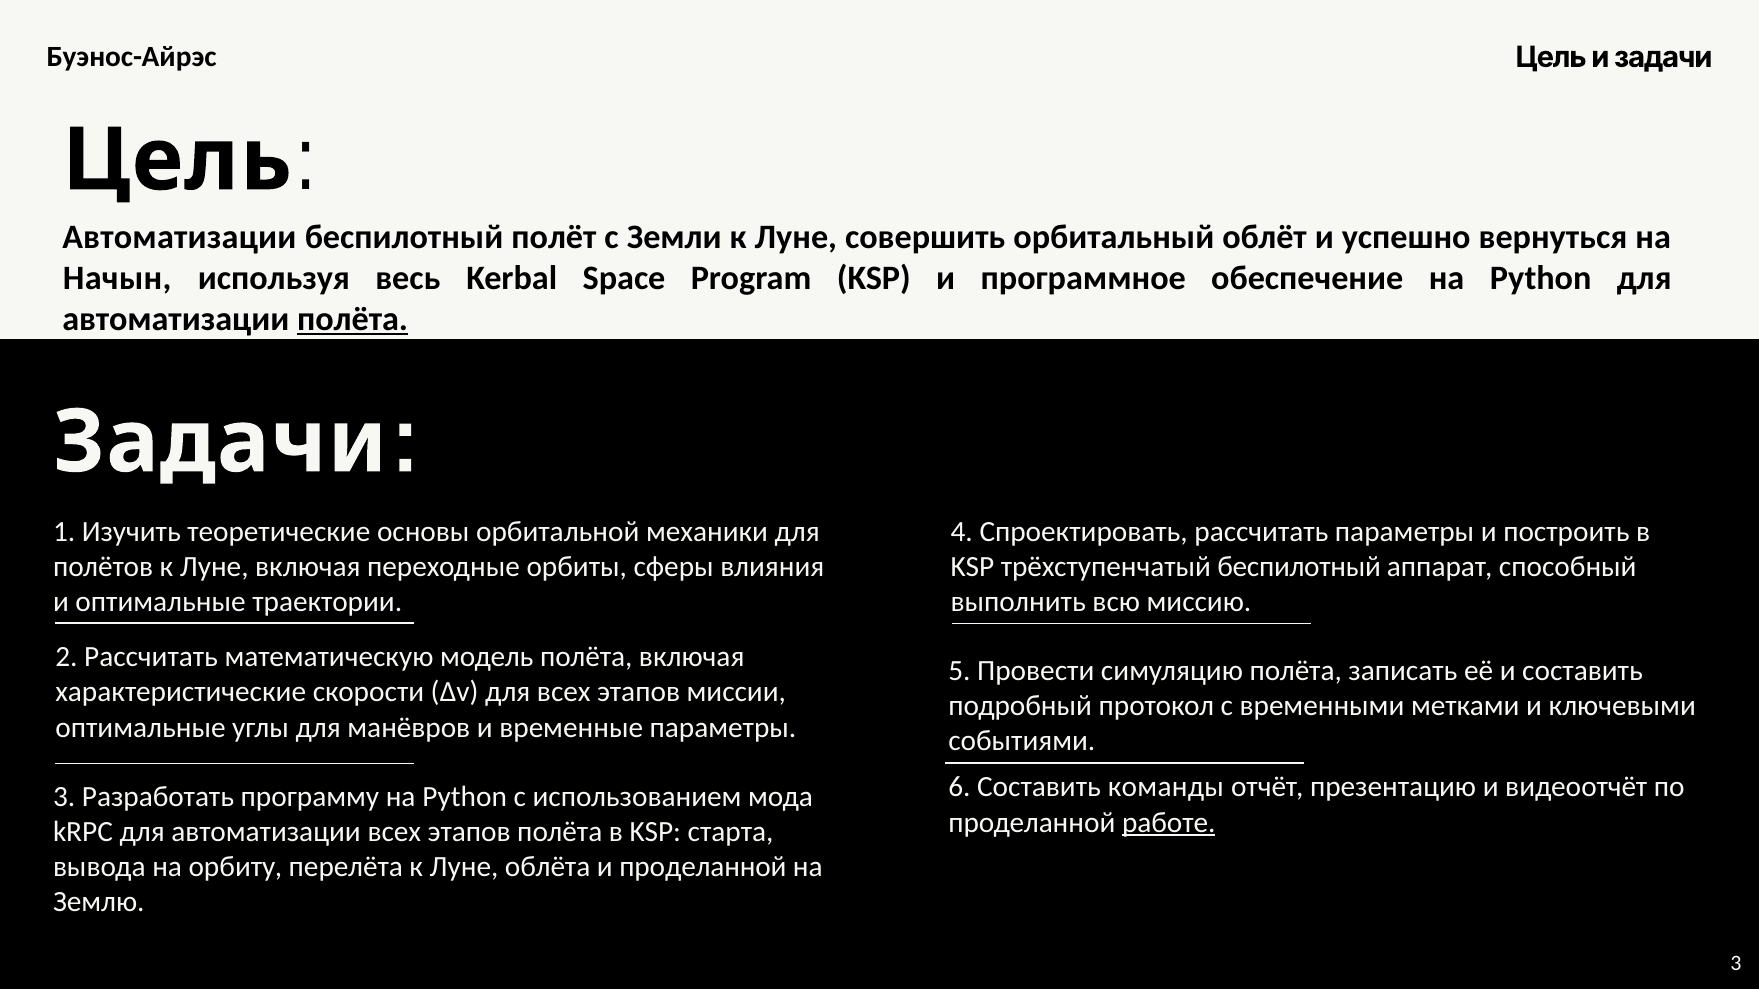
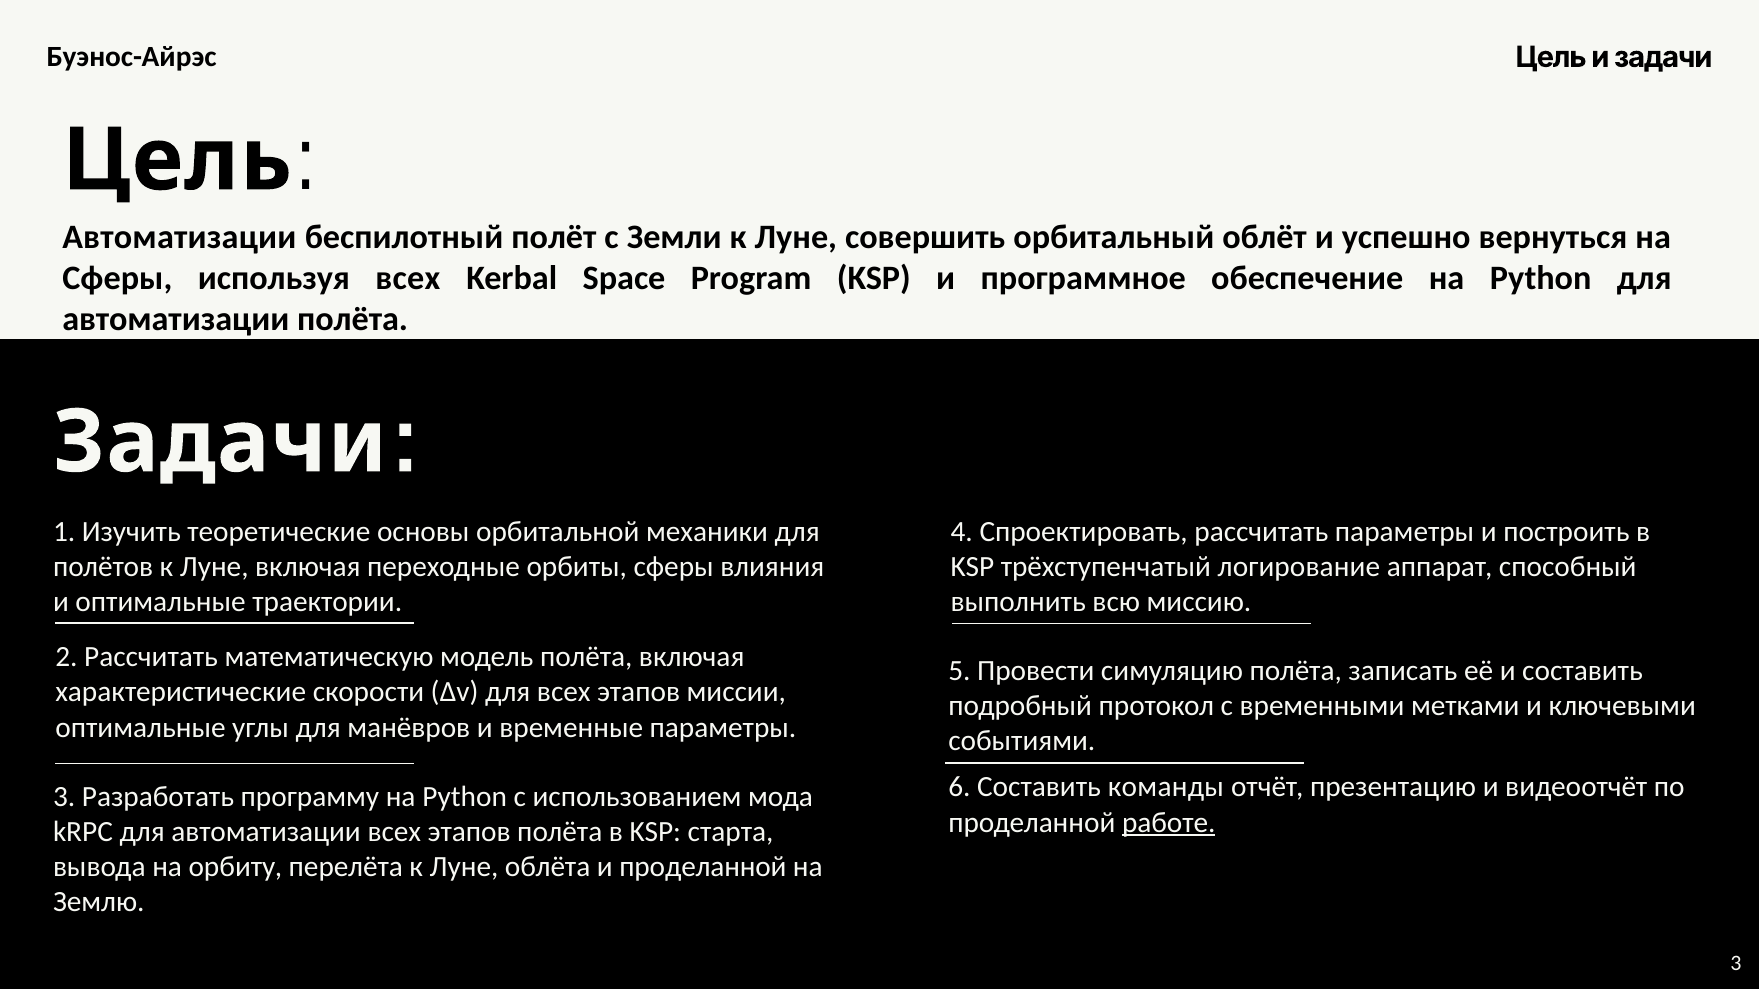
Начын: Начын -> Сферы (117, 279)
используя весь: весь -> всех (408, 279)
полёта underline: present -> none (353, 320)
трёхступенчатый беспилотный: беспилотный -> логирование (1299, 567)
